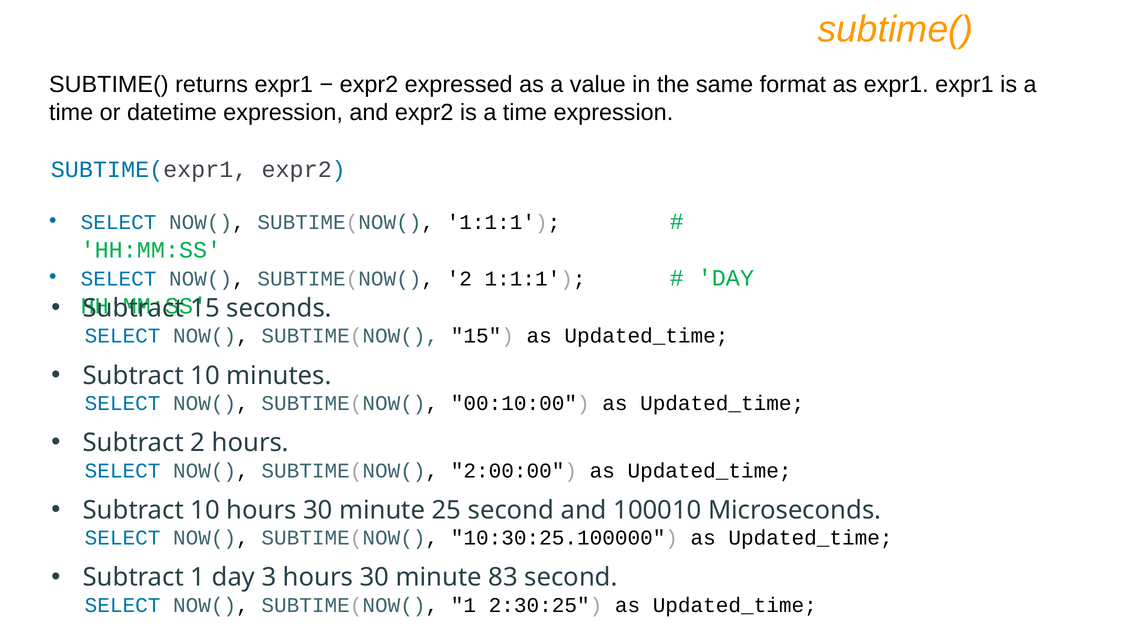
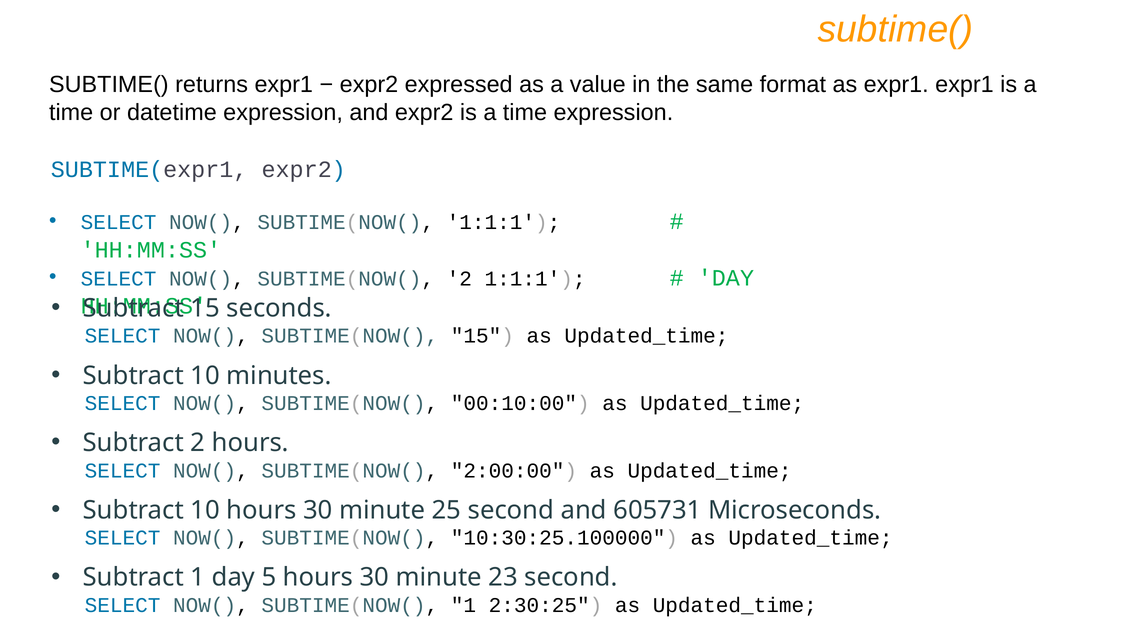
100010: 100010 -> 605731 (657, 510)
3: 3 -> 5 (269, 578)
83: 83 -> 23 (503, 578)
